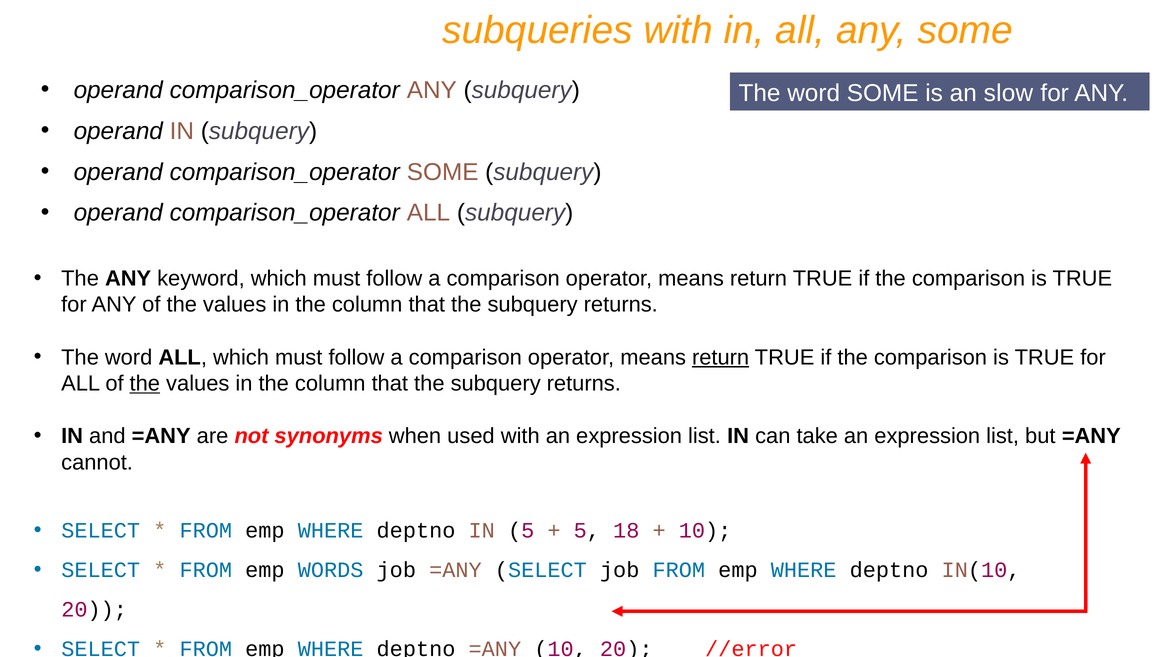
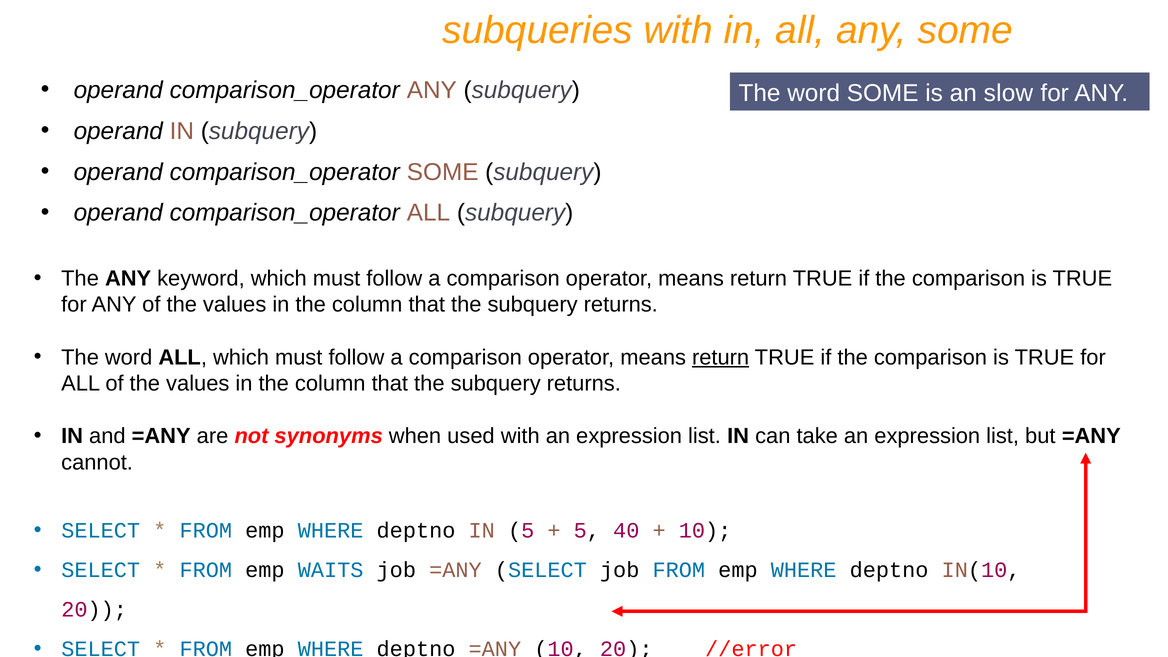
the underline: present -> none (145, 384)
18: 18 -> 40 (626, 531)
WORDS: WORDS -> WAITS (331, 570)
